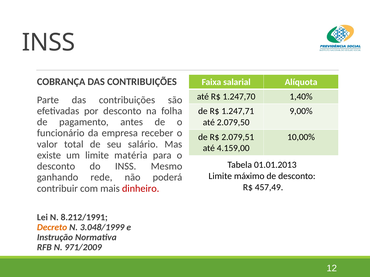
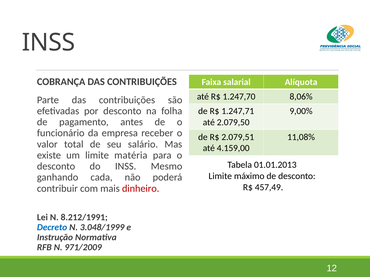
1,40%: 1,40% -> 8,06% (301, 97)
10,00%: 10,00% -> 11,08% (301, 137)
rede: rede -> cada (102, 178)
Decreto colour: orange -> blue (52, 228)
